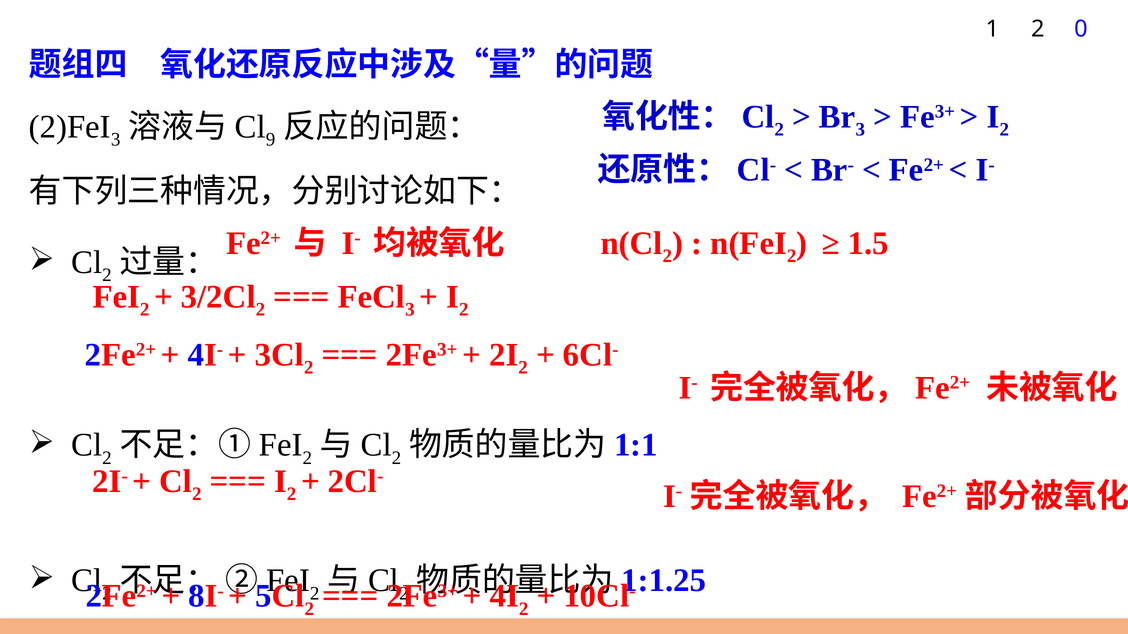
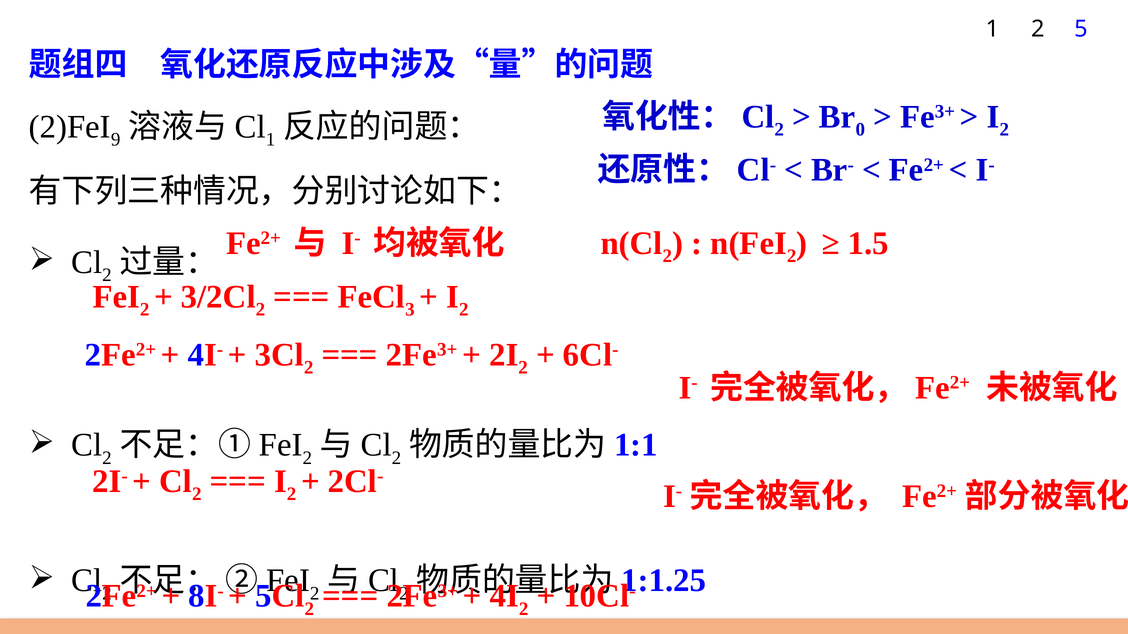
0: 0 -> 5 (1081, 29)
3: 3 -> 0 (860, 130)
3: 3 -> 9 (116, 140)
9: 9 -> 1 (271, 140)
